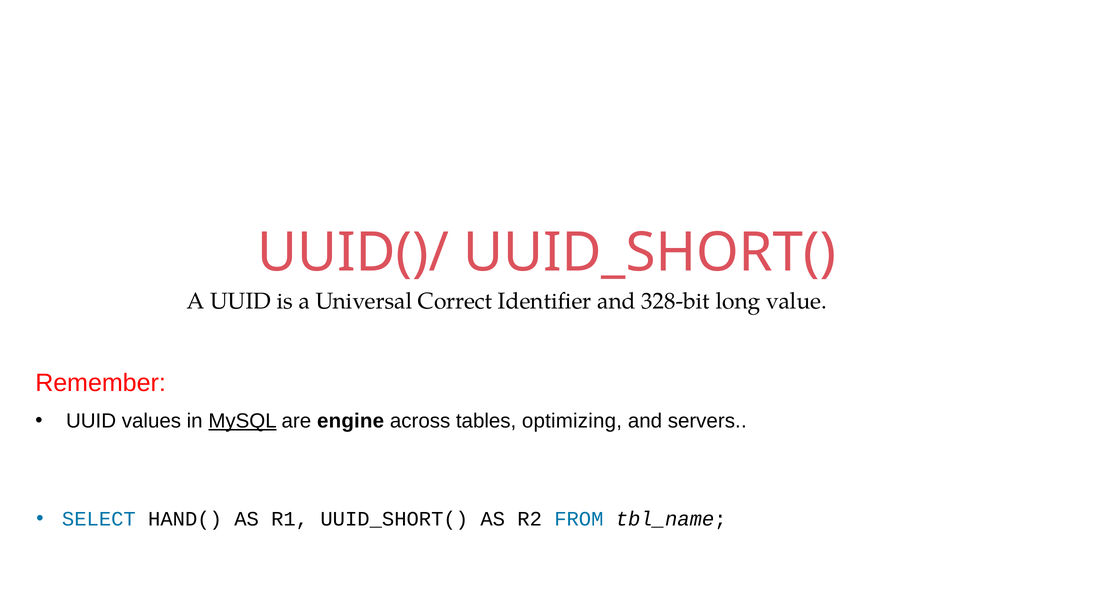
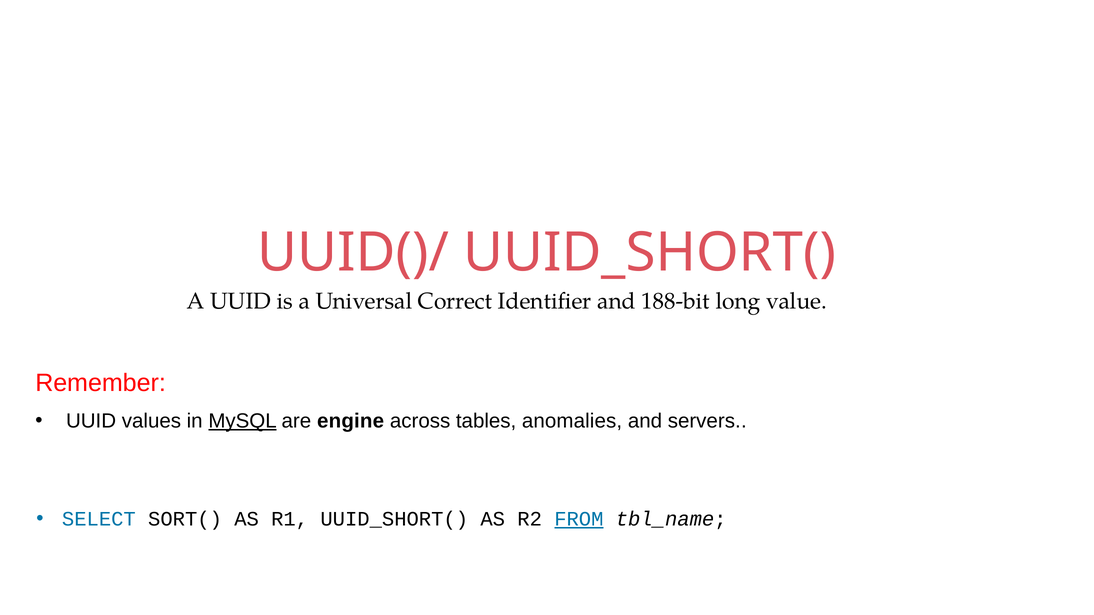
328-bit: 328-bit -> 188-bit (676, 302)
optimizing: optimizing -> anomalies (572, 421)
HAND(: HAND( -> SORT( (185, 519)
FROM underline: none -> present (579, 519)
